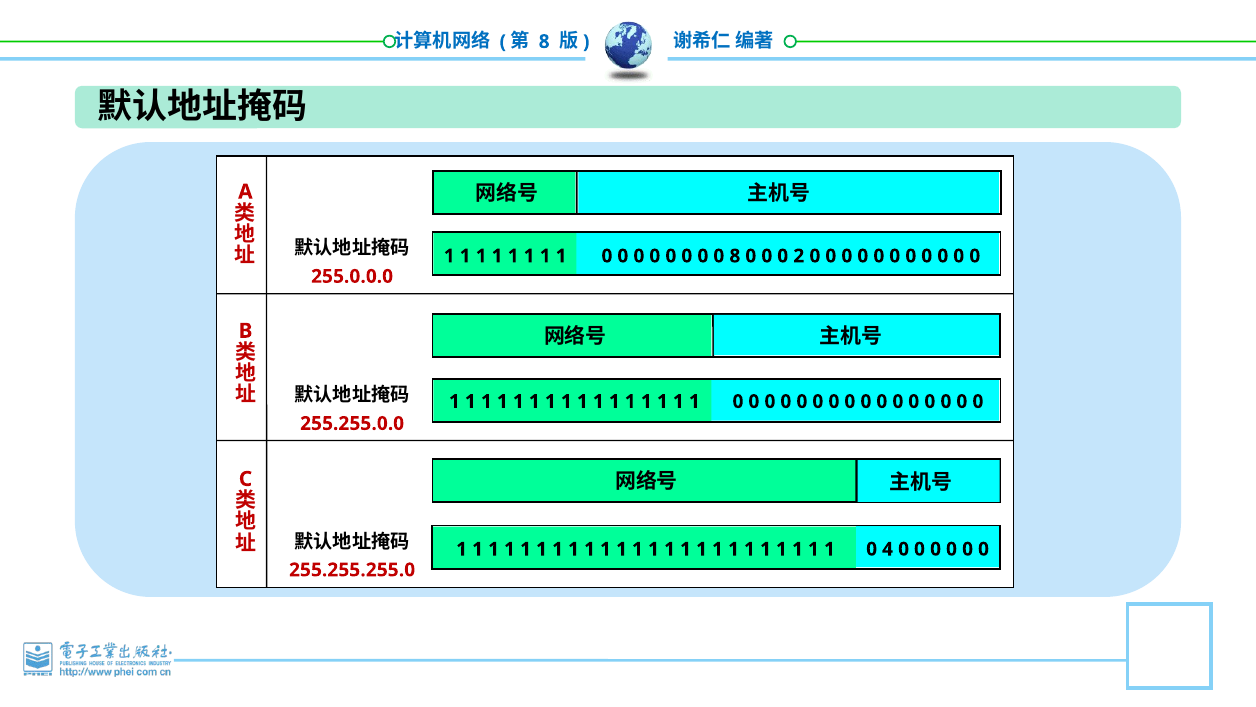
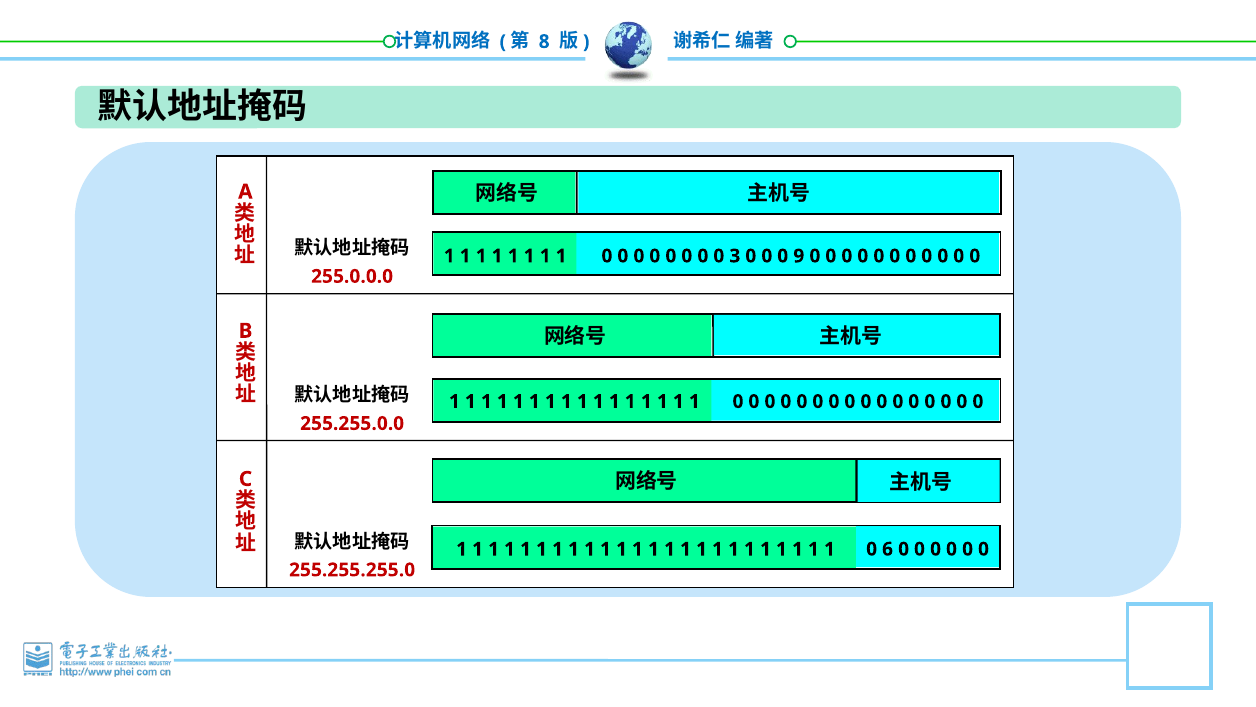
0 8: 8 -> 3 (735, 256)
2: 2 -> 9 (799, 256)
4: 4 -> 6 (888, 549)
